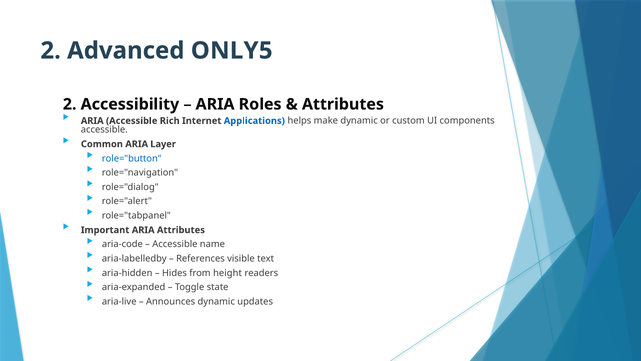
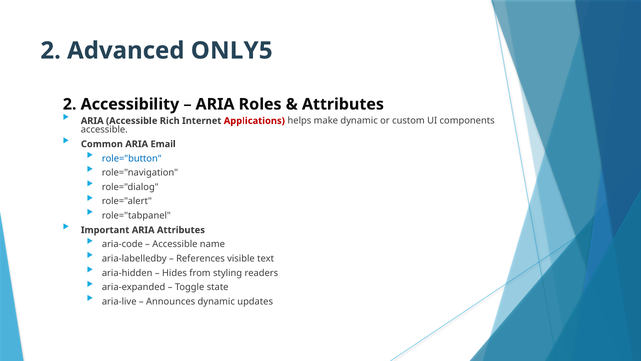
Applications colour: blue -> red (254, 121)
Layer: Layer -> Email (163, 144)
height: height -> styling (228, 273)
